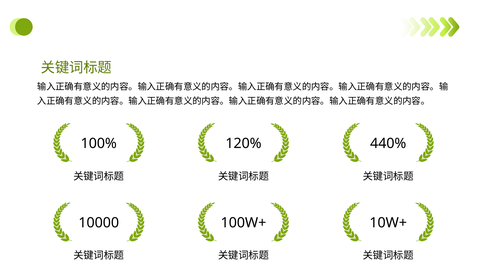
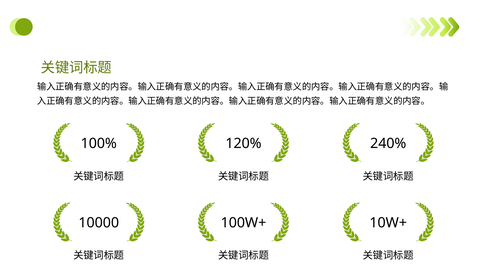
440%: 440% -> 240% (388, 143)
